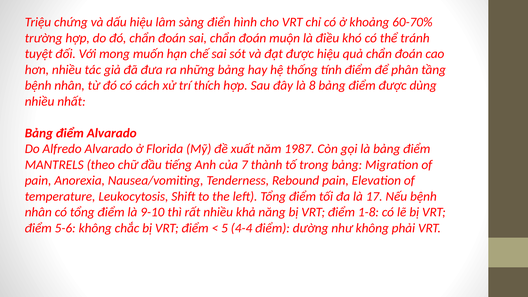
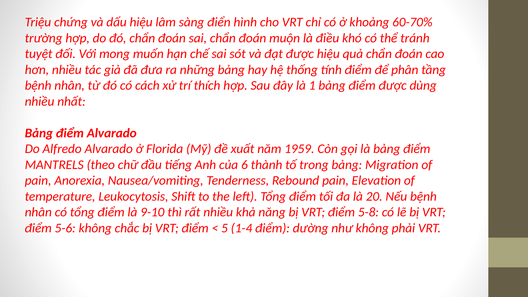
8: 8 -> 1 (312, 86)
1987: 1987 -> 1959 (299, 149)
7: 7 -> 6 (244, 165)
17: 17 -> 20 (374, 196)
1-8: 1-8 -> 5-8 (368, 212)
4-4: 4-4 -> 1-4 (242, 228)
